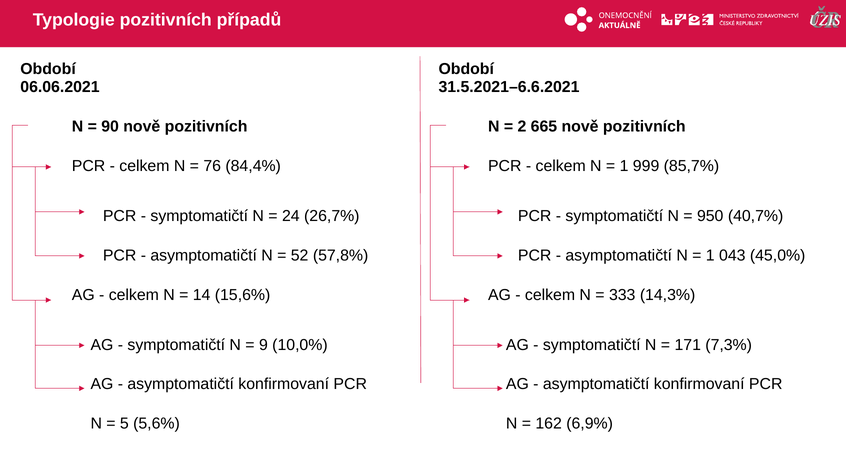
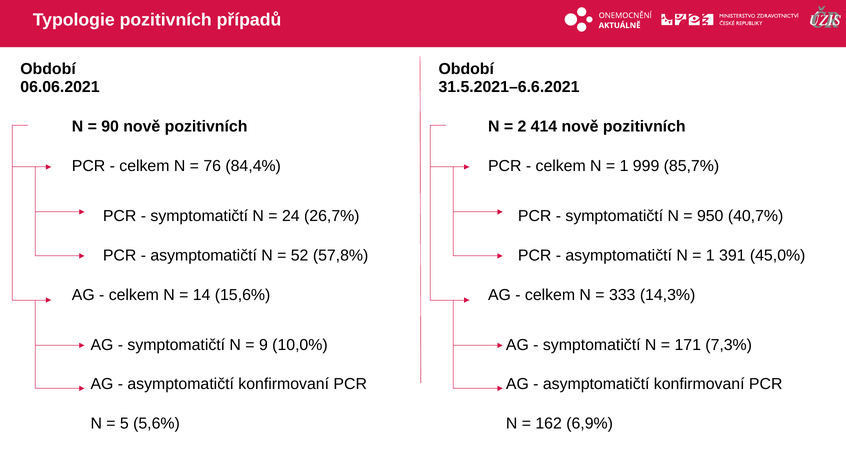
665: 665 -> 414 (544, 127)
043: 043 -> 391 (732, 255)
